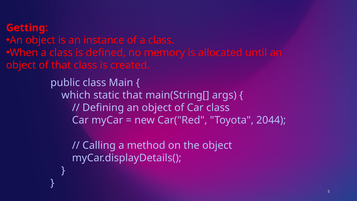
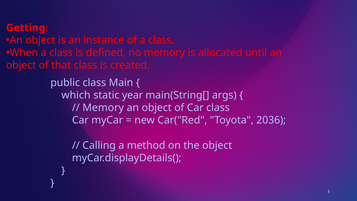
static that: that -> year (132, 95)
Defining: Defining -> Memory (103, 108)
2044: 2044 -> 2036 (271, 120)
